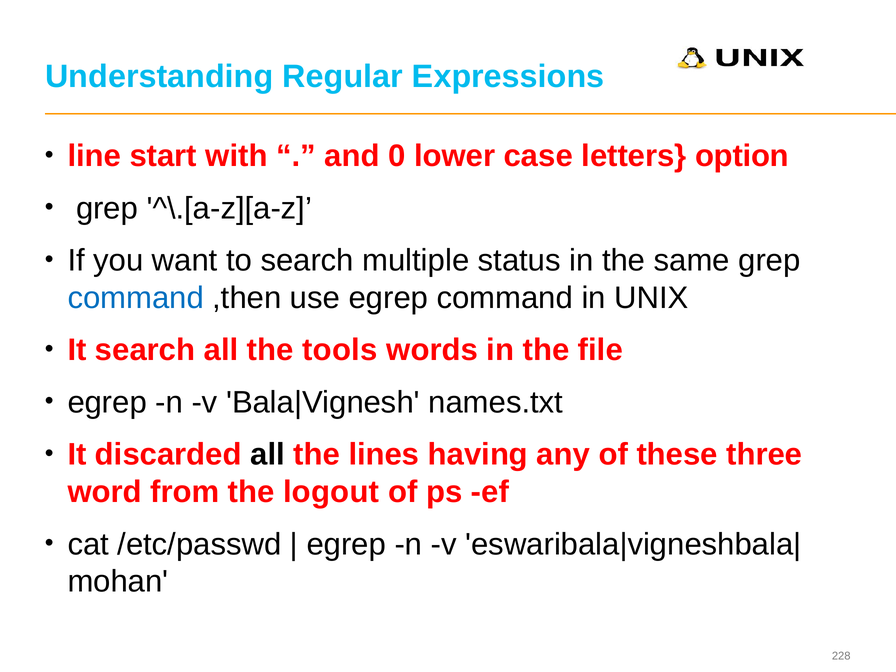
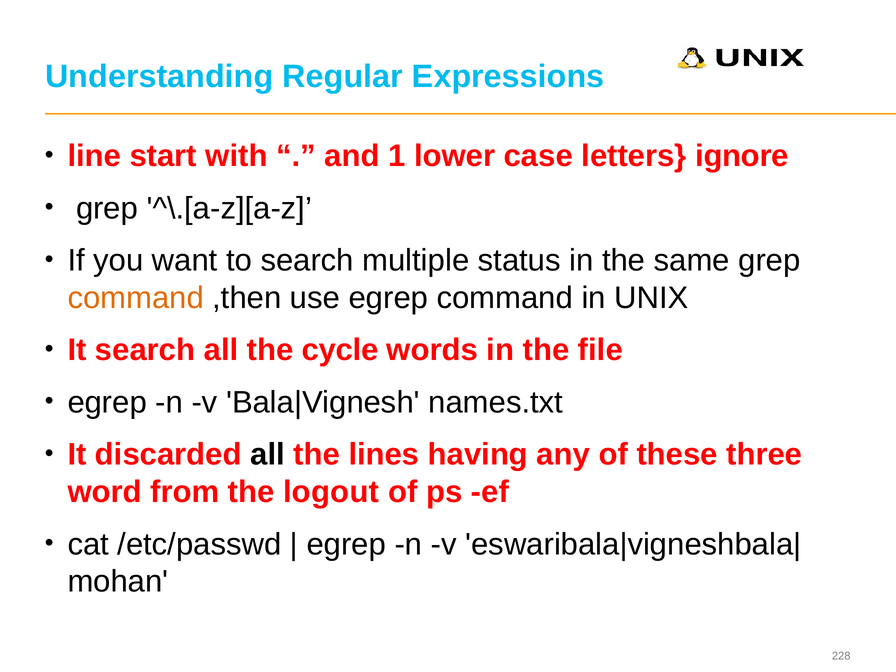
0: 0 -> 1 (397, 156)
option: option -> ignore (742, 156)
command colour: blue -> orange (136, 298)
tools: tools -> cycle (340, 350)
